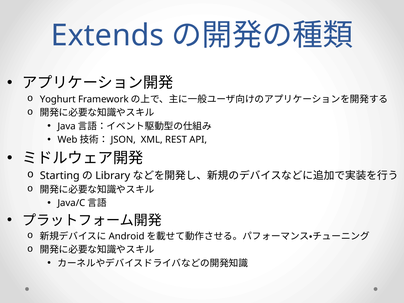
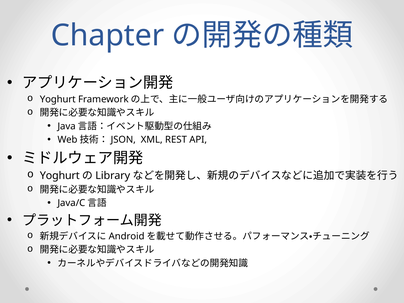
Extends: Extends -> Chapter (108, 36)
Starting: Starting -> Yoghurt (60, 176)
